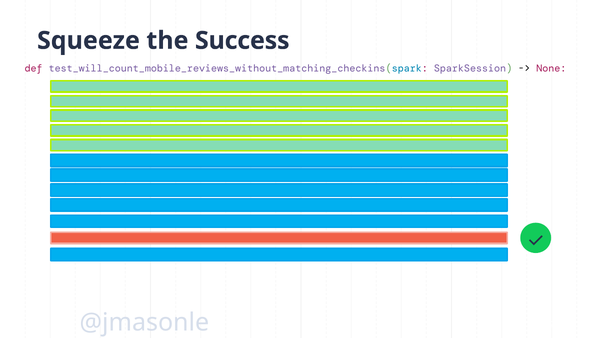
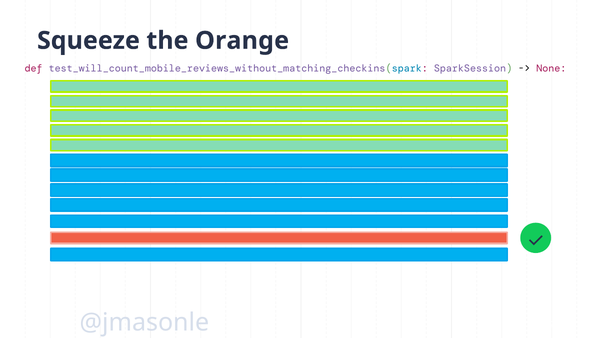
Success: Success -> Orange (242, 41)
